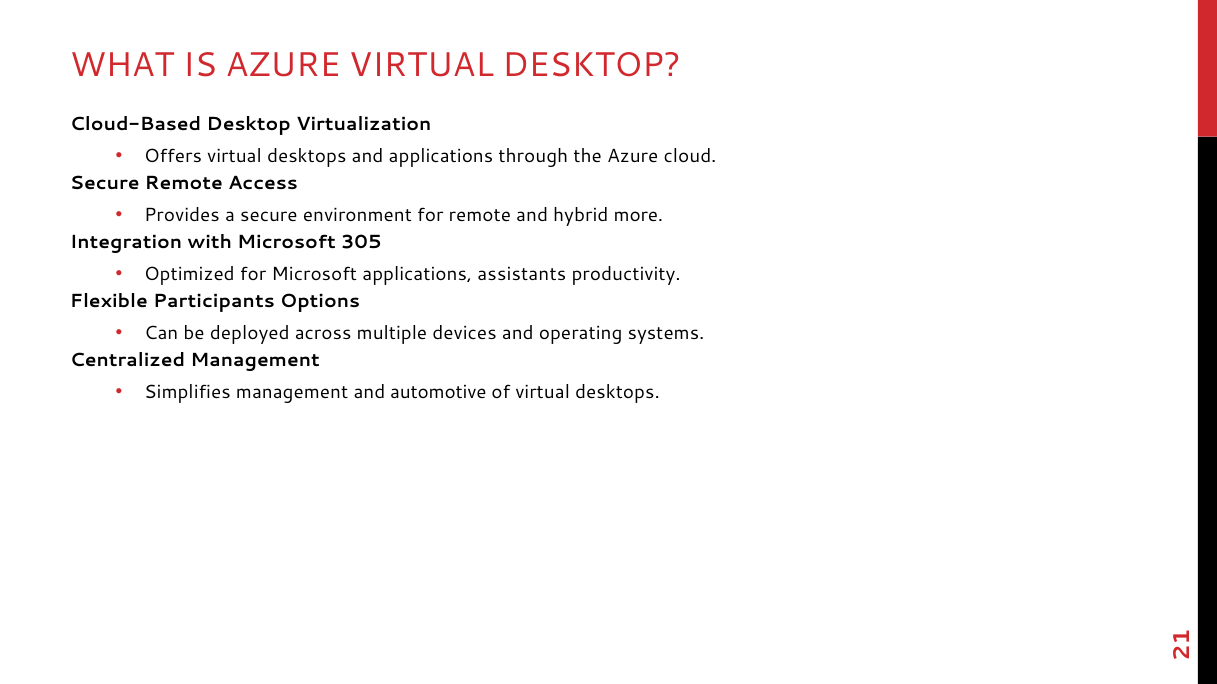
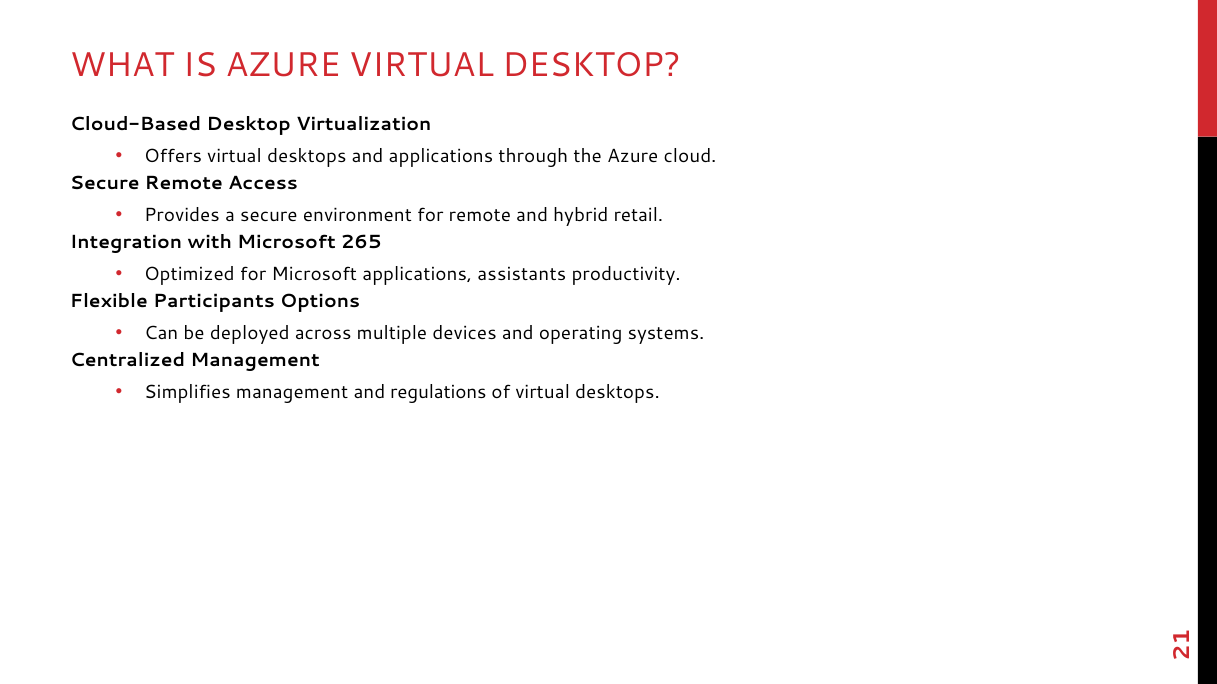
more: more -> retail (638, 216)
305: 305 -> 265 (361, 242)
automotive: automotive -> regulations (438, 393)
